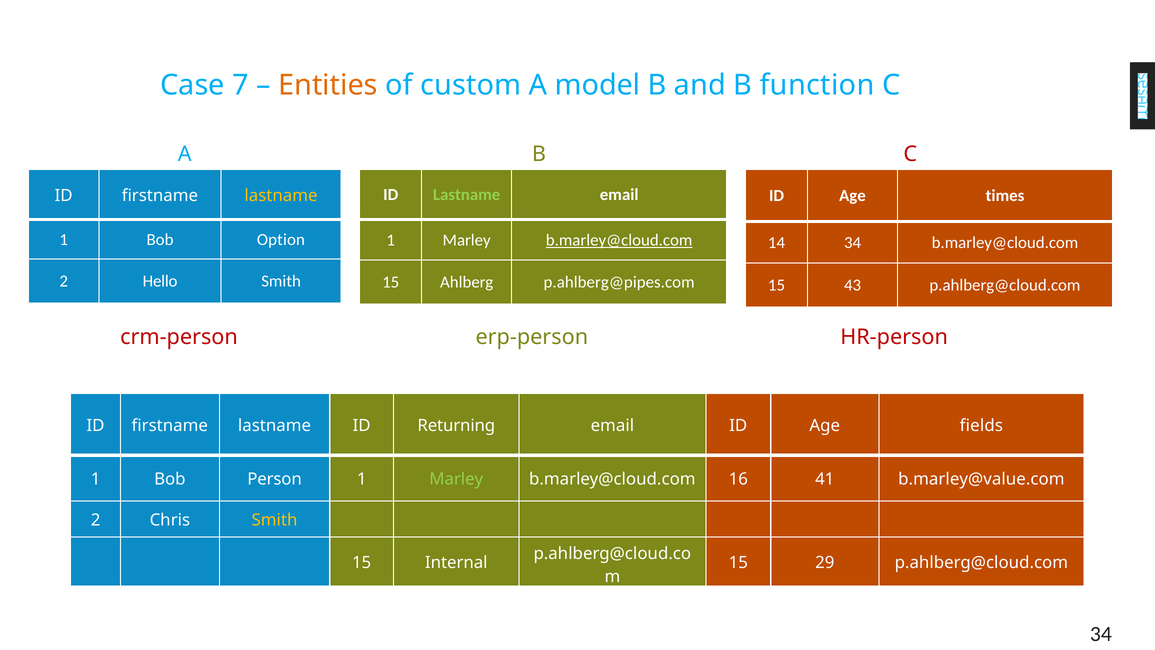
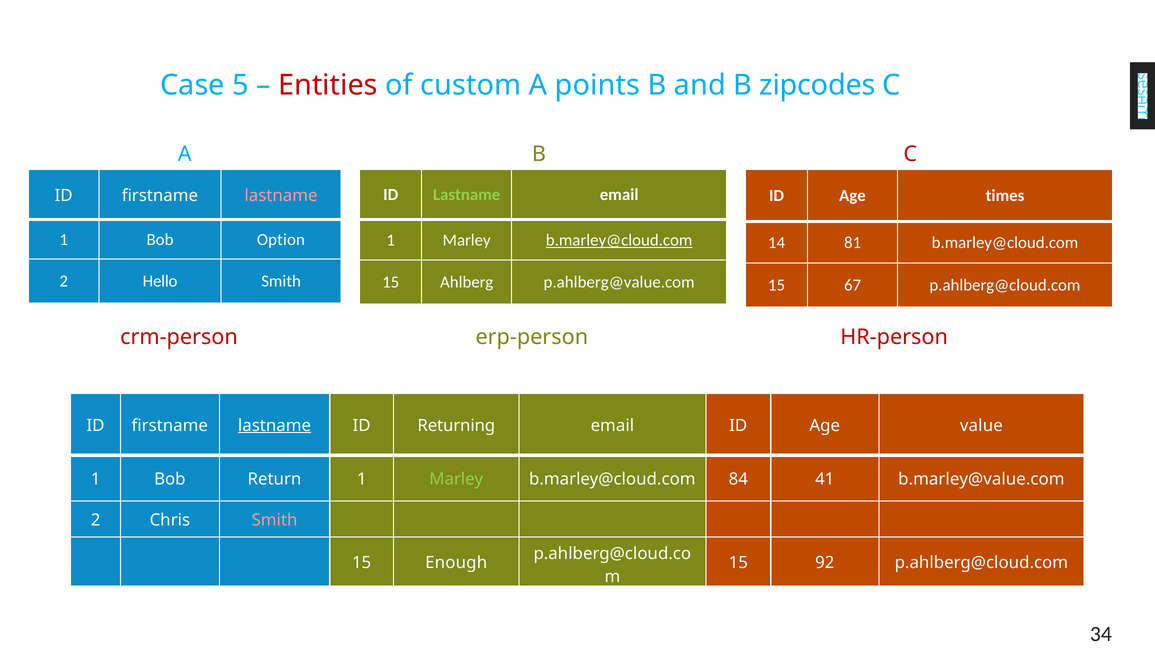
7: 7 -> 5 (240, 85)
Entities colour: orange -> red (328, 85)
model: model -> points (597, 85)
function: function -> zipcodes (817, 85)
lastname colour: yellow -> pink (281, 195)
14 34: 34 -> 81 (853, 242)
p.ahlberg@pipes.com: p.ahlberg@pipes.com -> p.ahlberg@value.com (619, 282)
43: 43 -> 67 (853, 285)
lastname underline: none -> present (275, 425)
fields: fields -> value (981, 425)
Person: Person -> Return (274, 479)
16: 16 -> 84 (738, 479)
Smith colour: yellow -> pink (275, 520)
Internal: Internal -> Enough (456, 562)
29: 29 -> 92 (825, 562)
